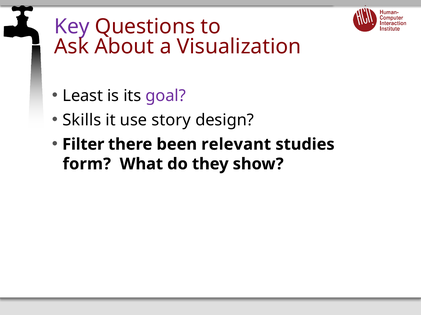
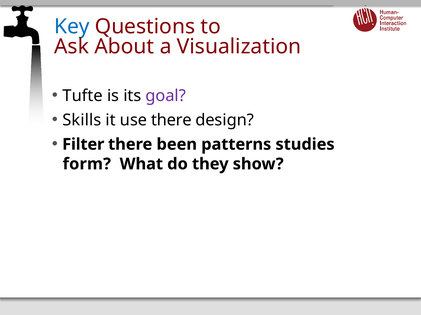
Key colour: purple -> blue (72, 27)
Least: Least -> Tufte (83, 96)
use story: story -> there (171, 120)
relevant: relevant -> patterns (236, 145)
